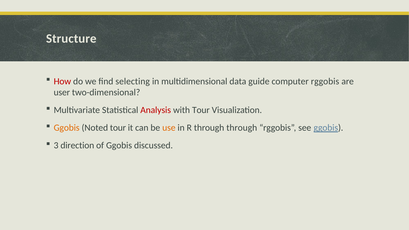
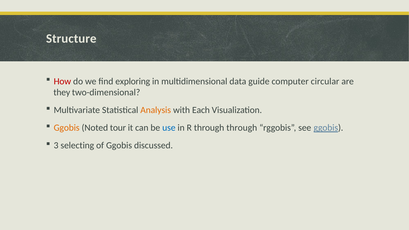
selecting: selecting -> exploring (133, 81)
computer rggobis: rggobis -> circular (325, 81)
user: user -> they (62, 93)
Analysis colour: red -> orange (156, 110)
with Tour: Tour -> Each (201, 110)
use colour: orange -> blue (169, 128)
direction: direction -> selecting (77, 146)
